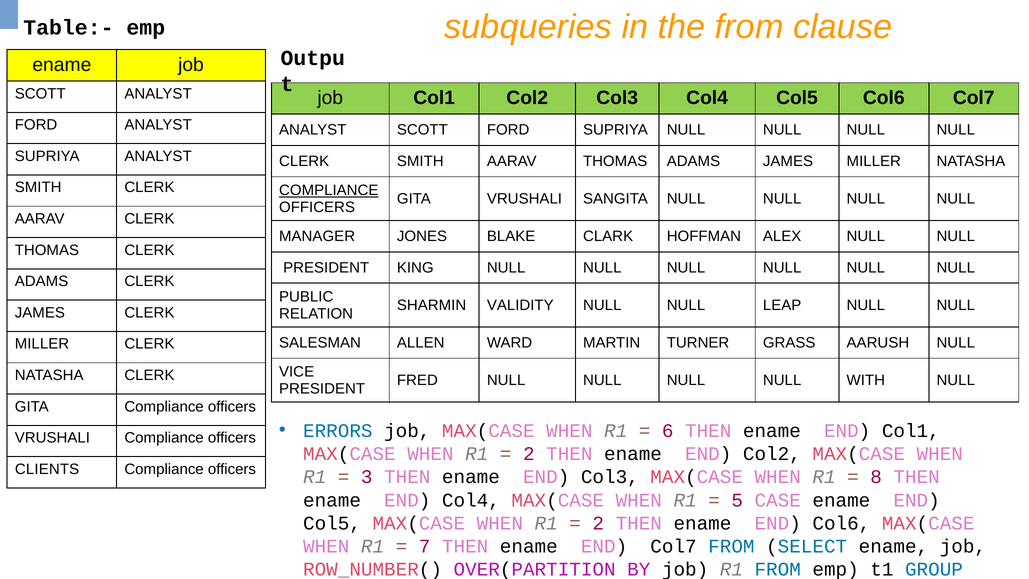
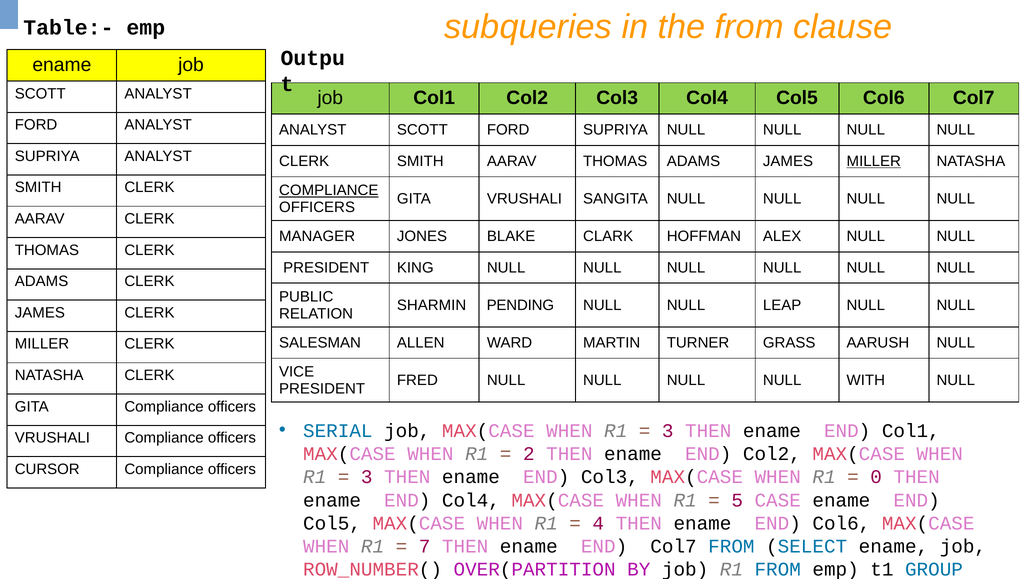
MILLER underline: none -> present (874, 161)
VALIDITY: VALIDITY -> PENDING (520, 305)
ERRORS: ERRORS -> SERIAL (338, 431)
6: 6 -> 3 (668, 431)
CLIENTS: CLIENTS -> CURSOR (47, 469)
8: 8 -> 0 (876, 477)
2: 2 -> 4 (598, 523)
